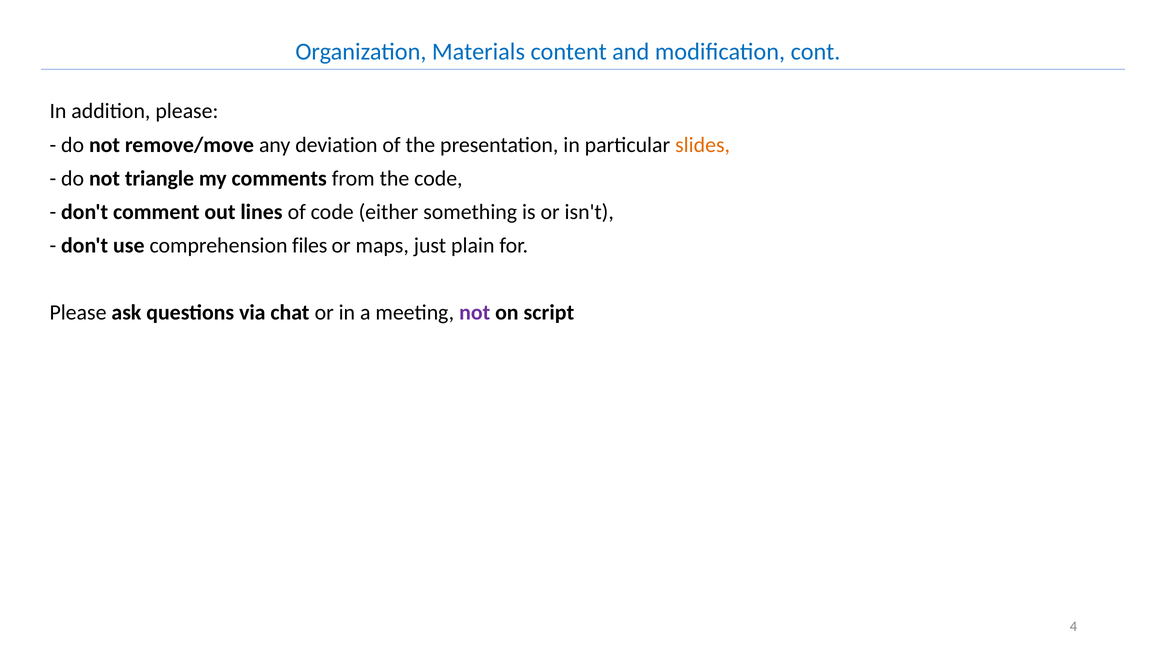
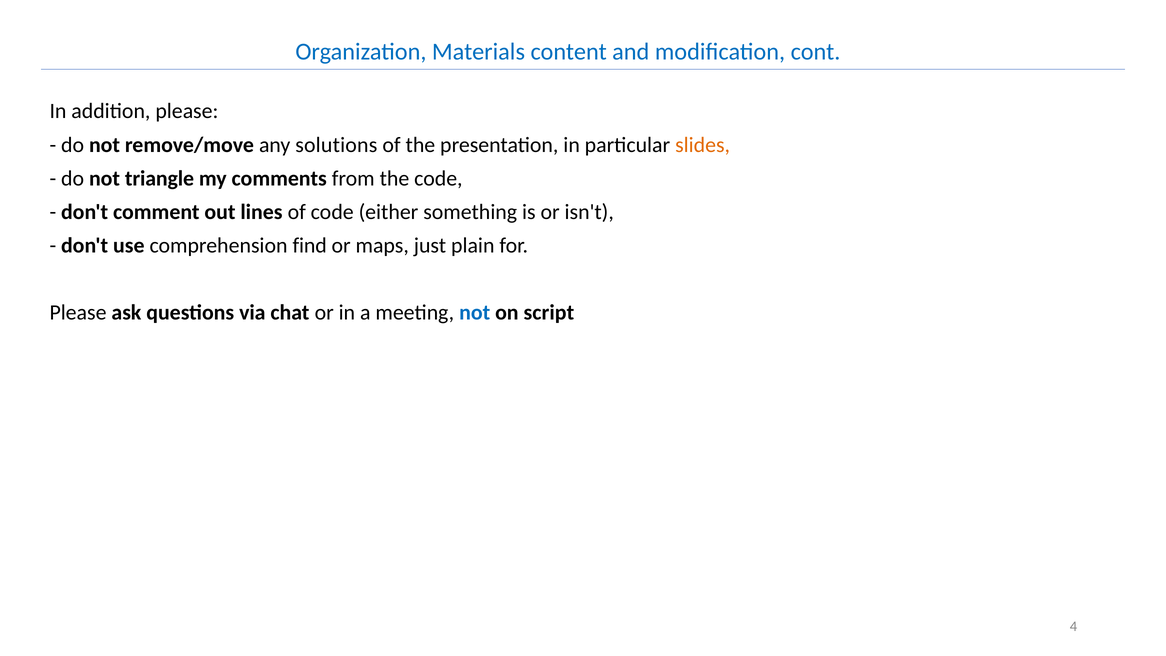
deviation: deviation -> solutions (336, 145)
files: files -> find (310, 245)
not colour: purple -> blue (475, 312)
